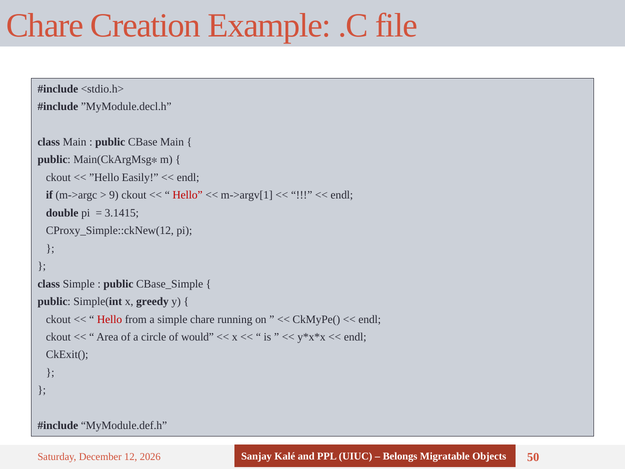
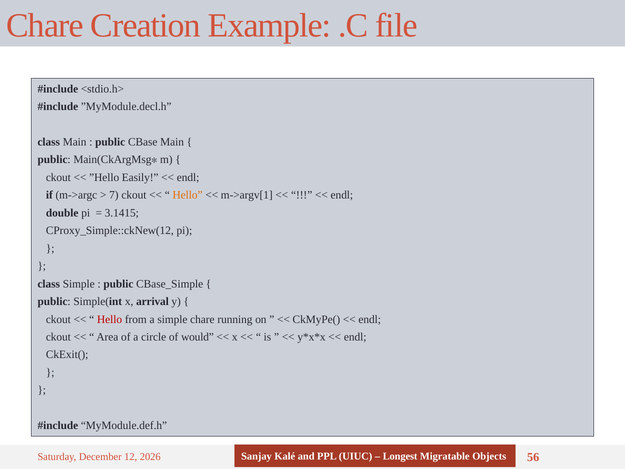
9: 9 -> 7 (114, 195)
Hello colour: red -> orange (188, 195)
greedy: greedy -> arrival (152, 301)
Belongs: Belongs -> Longest (400, 456)
50: 50 -> 56 (533, 457)
